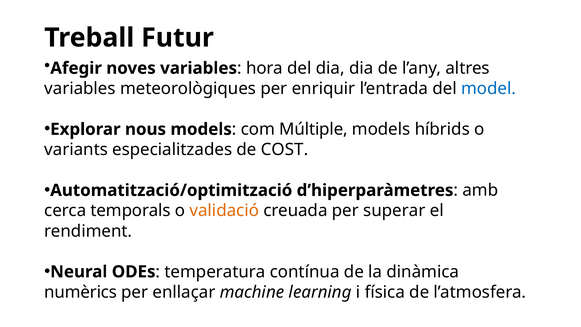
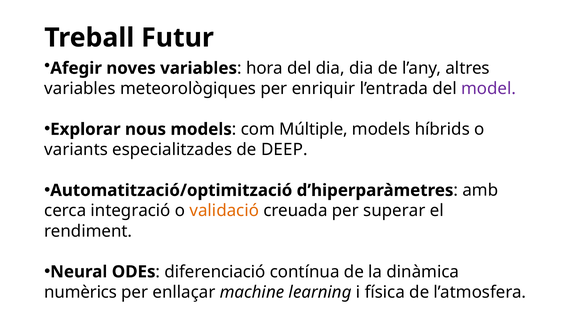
model colour: blue -> purple (489, 89)
COST: COST -> DEEP (284, 150)
temporals: temporals -> integració (131, 211)
temperatura: temperatura -> diferenciació (215, 272)
